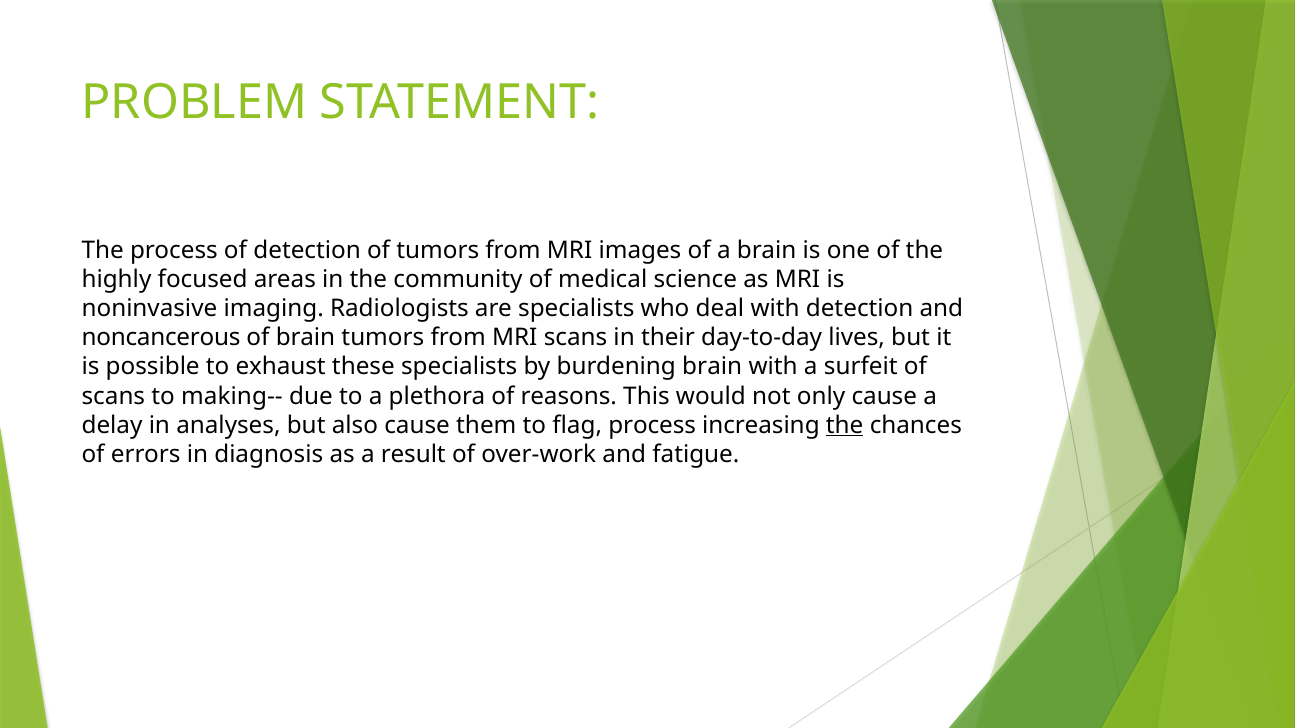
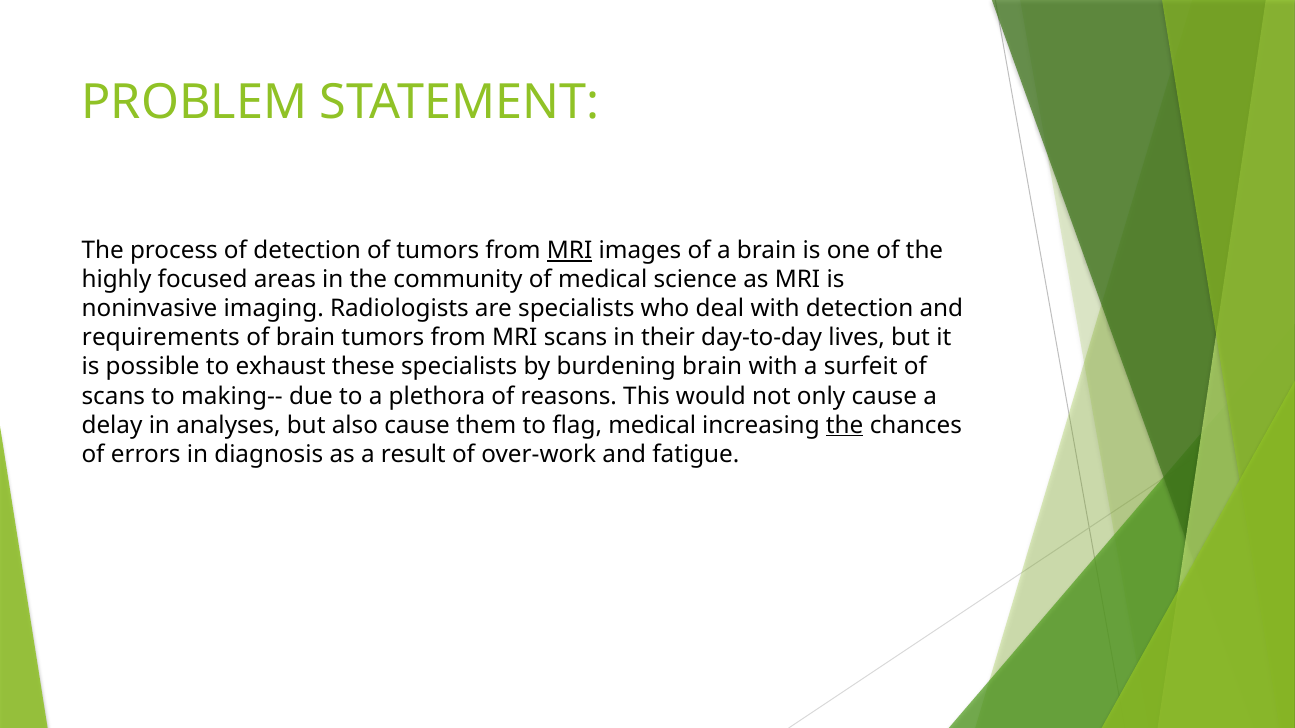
MRI underline: none -> present (570, 251)
noncancerous: noncancerous -> requirements (161, 338)
flag process: process -> medical (652, 425)
